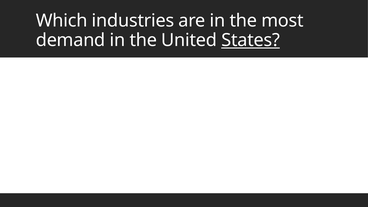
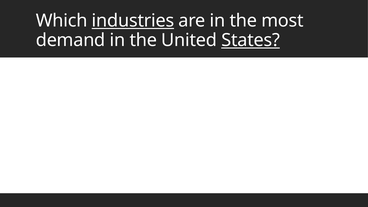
industries underline: none -> present (133, 21)
